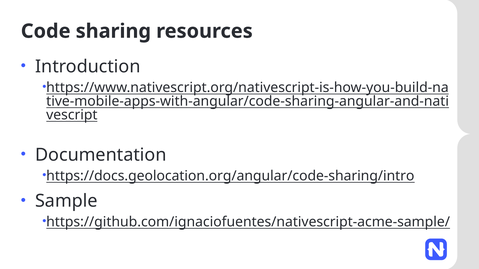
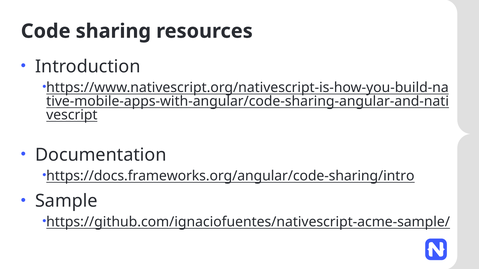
https://docs.geolocation.org/angular/code-sharing/intro: https://docs.geolocation.org/angular/code-sharing/intro -> https://docs.frameworks.org/angular/code-sharing/intro (230, 176)
